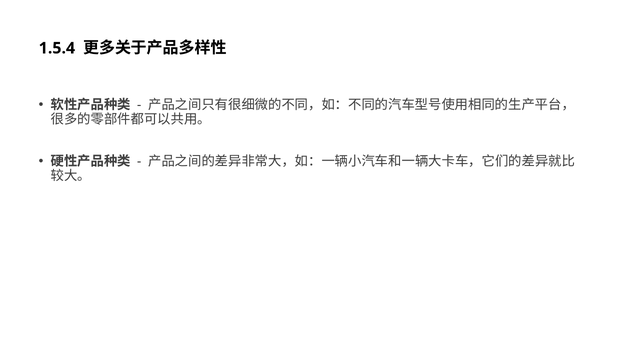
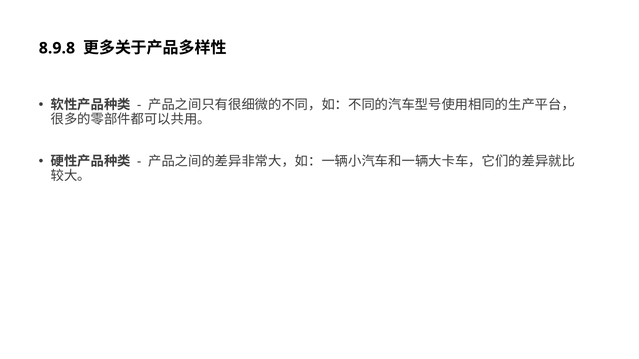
1.5.4: 1.5.4 -> 8.9.8 (57, 48)
